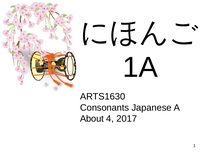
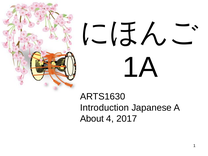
Consonants: Consonants -> Introduction (105, 108)
